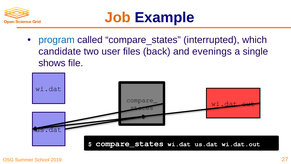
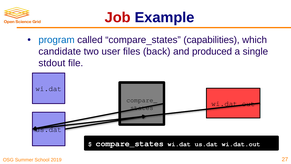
Job colour: orange -> red (118, 17)
interrupted: interrupted -> capabilities (211, 40)
evenings: evenings -> produced (212, 51)
shows: shows -> stdout (52, 63)
